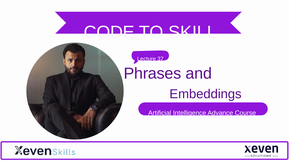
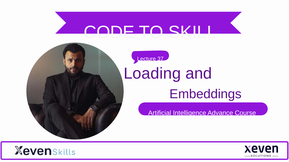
Phrases: Phrases -> Loading (152, 74)
